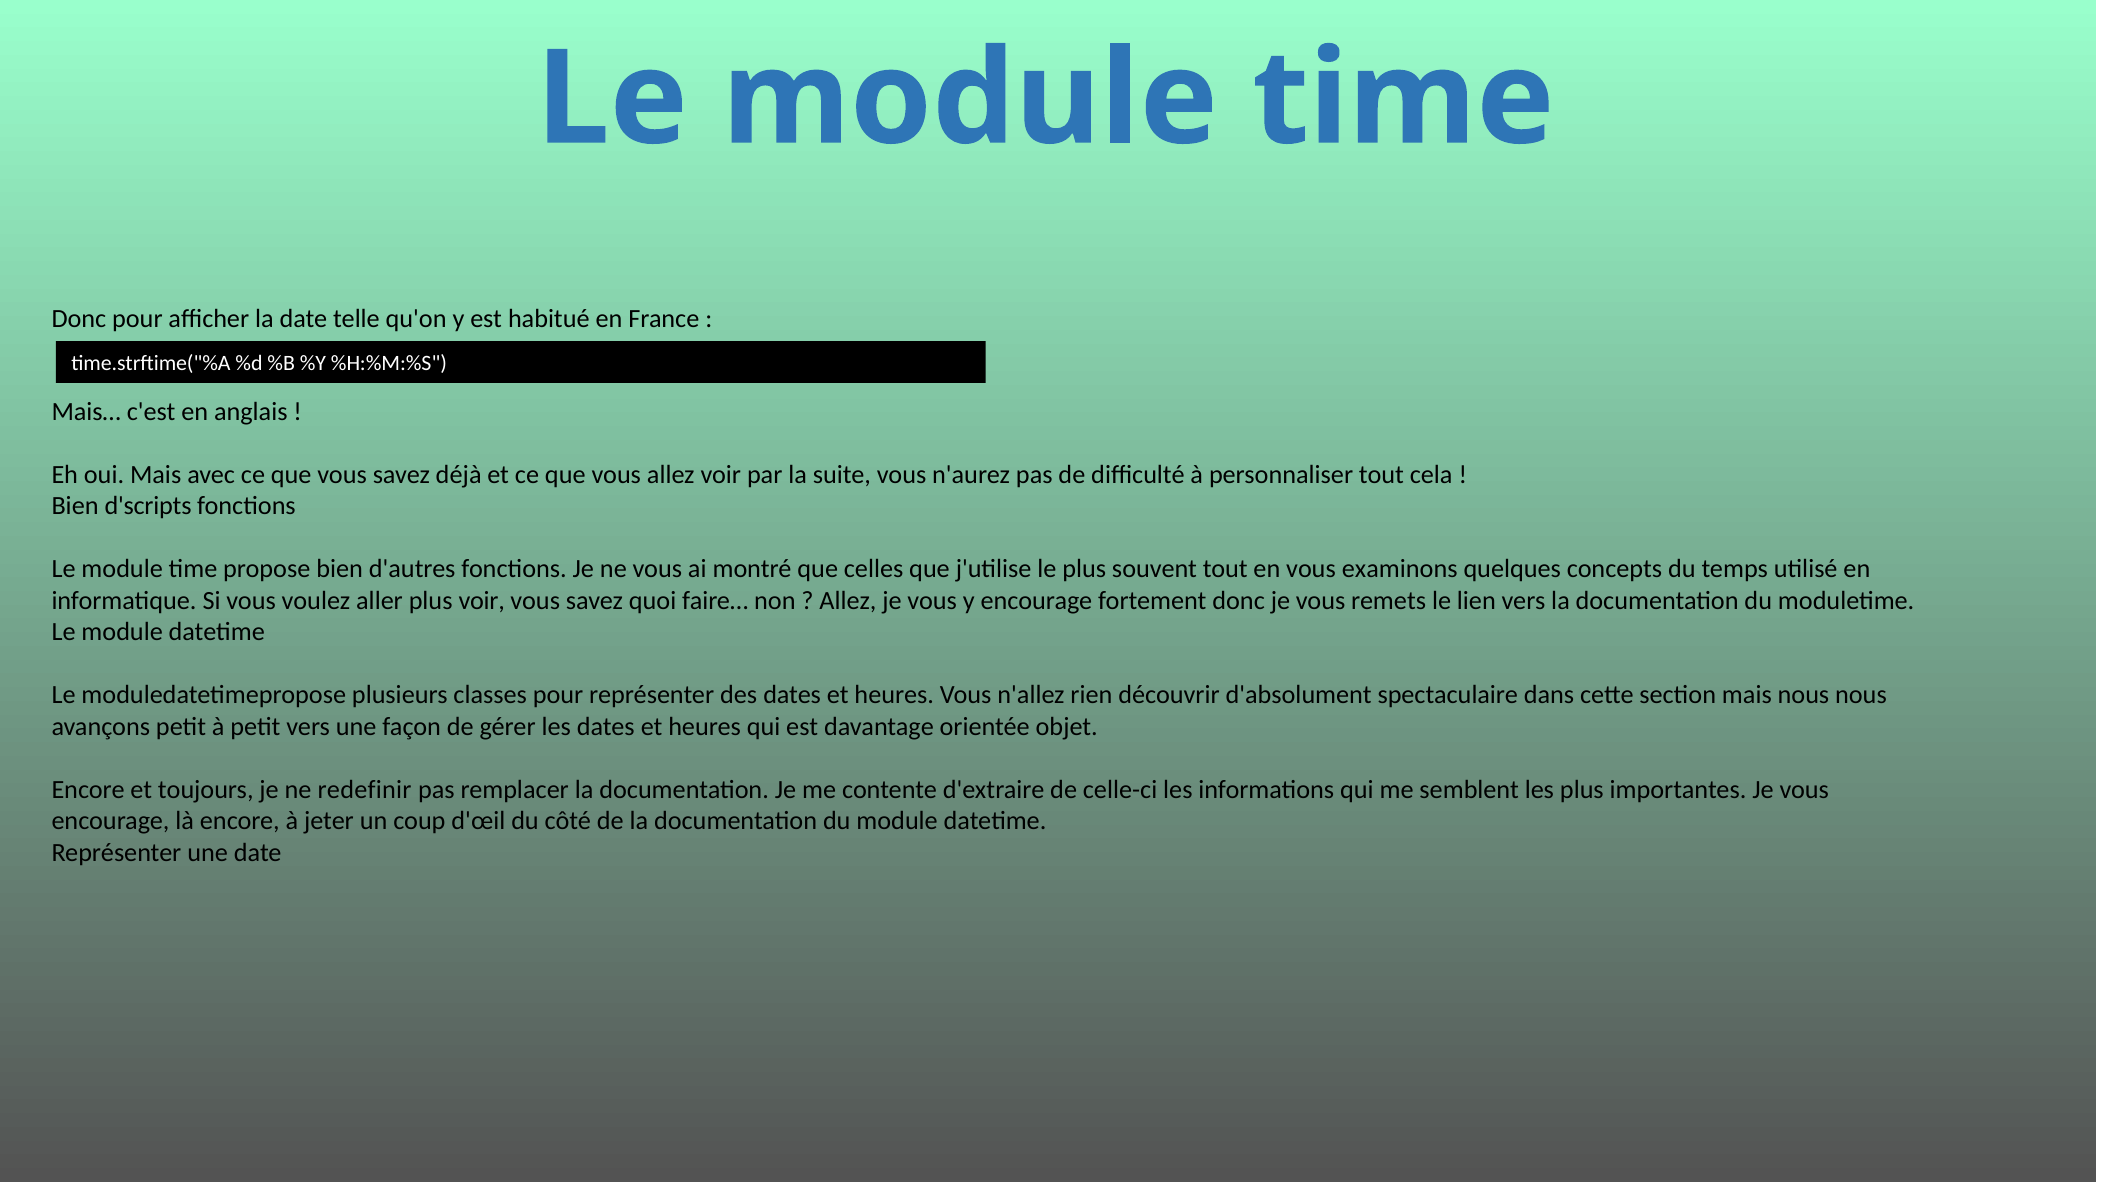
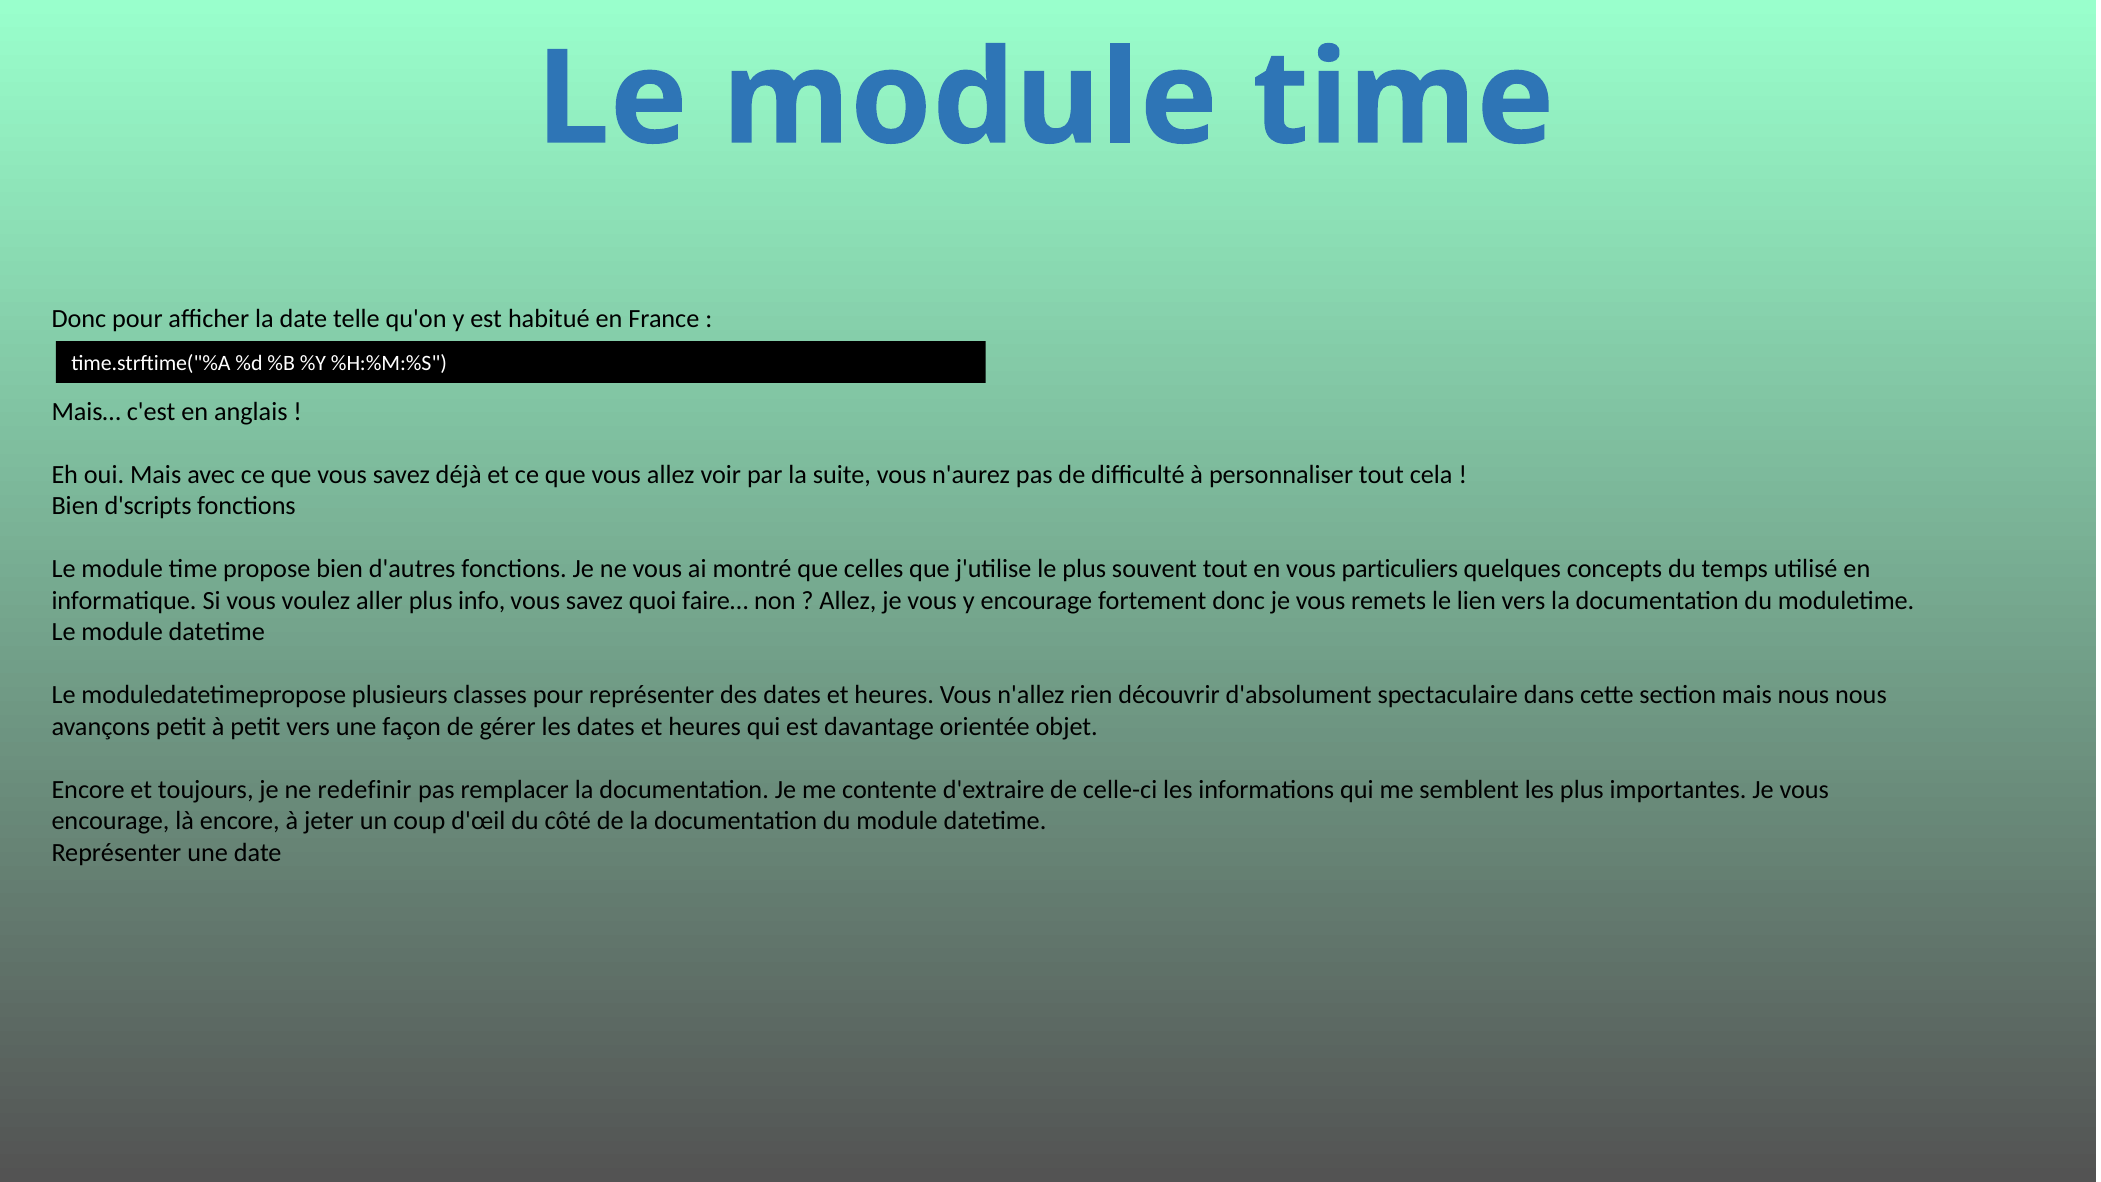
examinons: examinons -> particuliers (1400, 569)
plus voir: voir -> info (482, 601)
